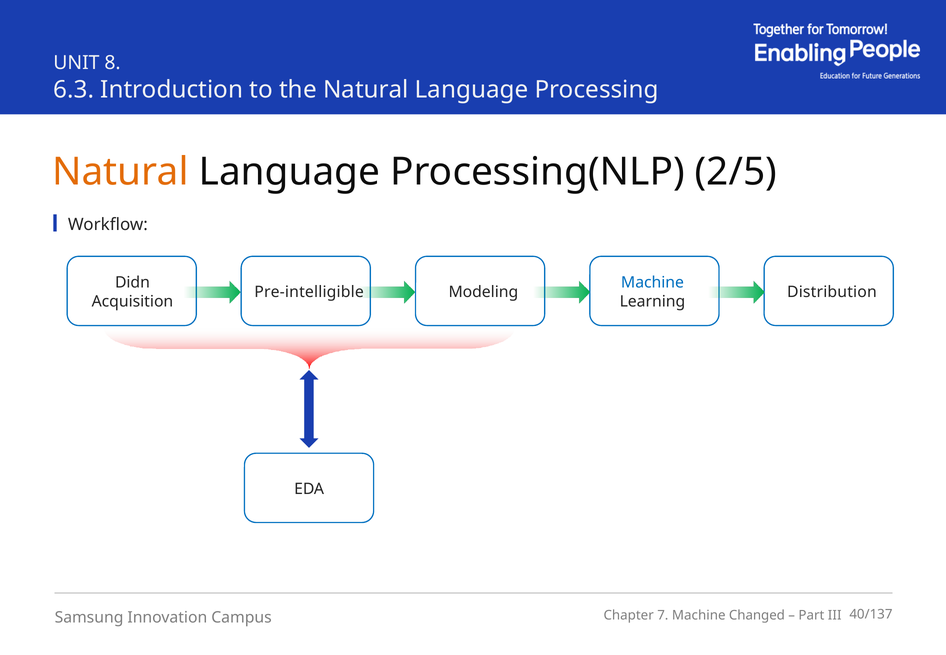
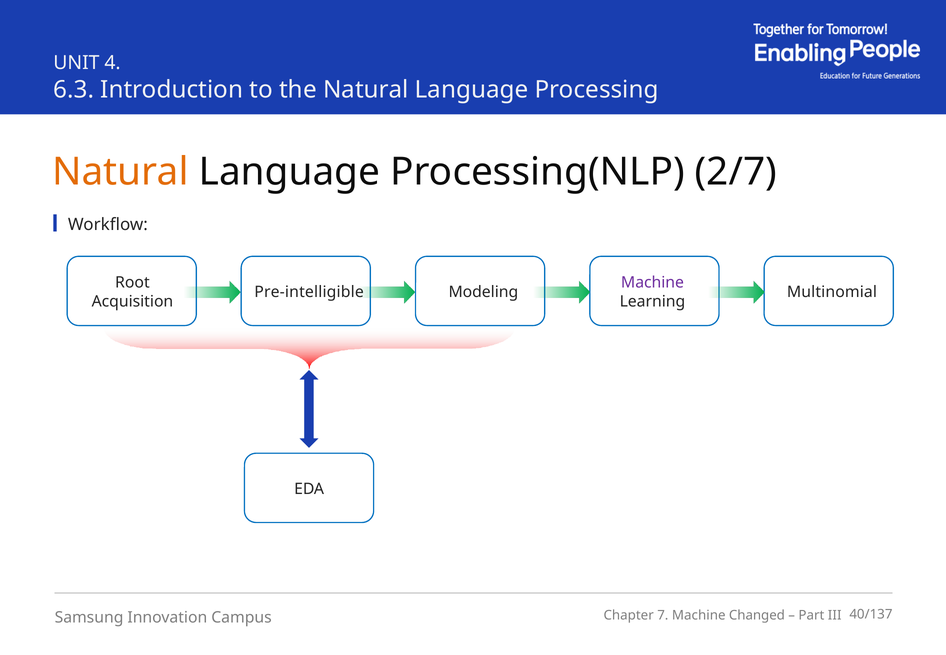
8: 8 -> 4 (113, 63)
2/5: 2/5 -> 2/7 (736, 172)
Didn: Didn -> Root (132, 282)
Machine colour: blue -> purple (652, 282)
Distribution: Distribution -> Multinomial (832, 292)
